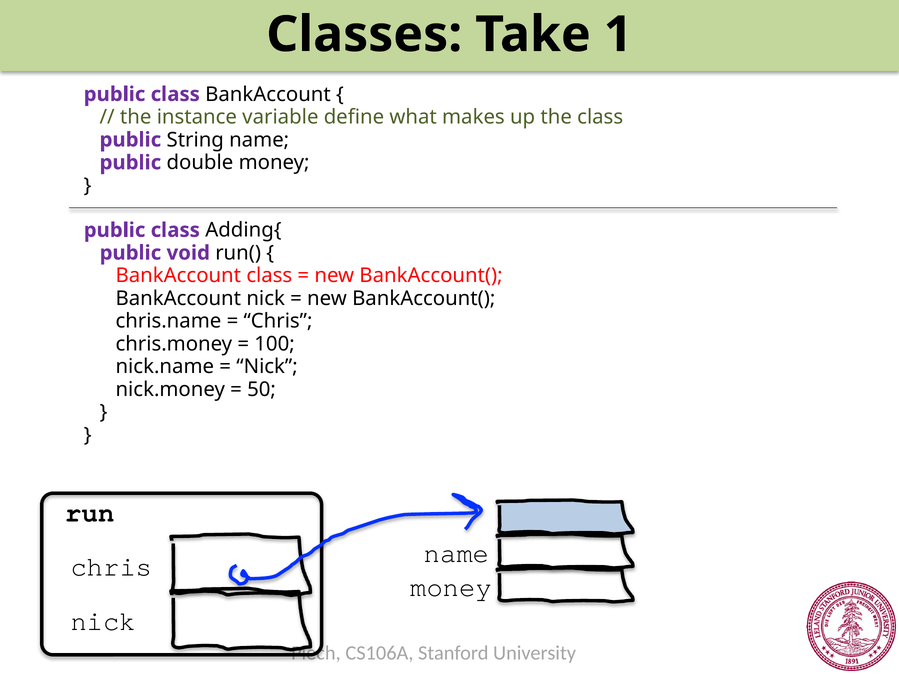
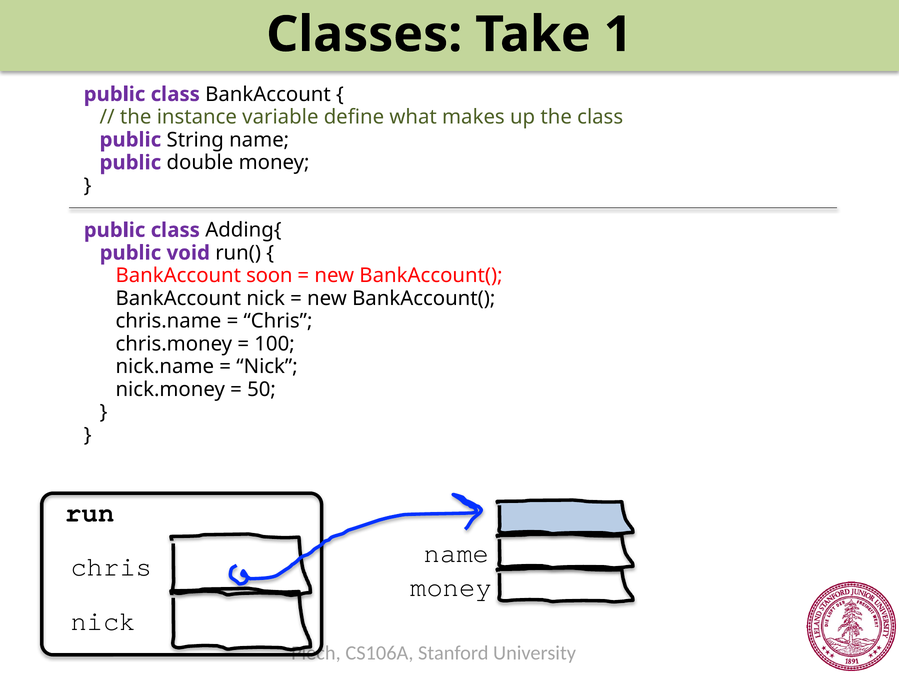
BankAccount class: class -> soon (269, 276)
